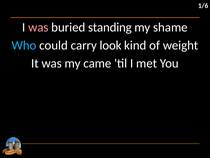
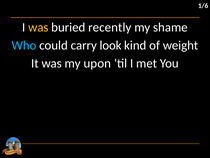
was colour: pink -> yellow (38, 27)
standing: standing -> recently (110, 27)
came: came -> upon (97, 63)
